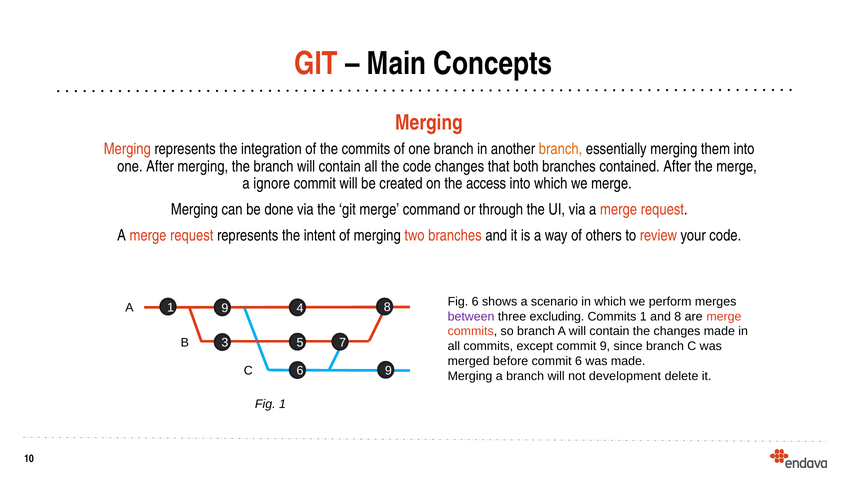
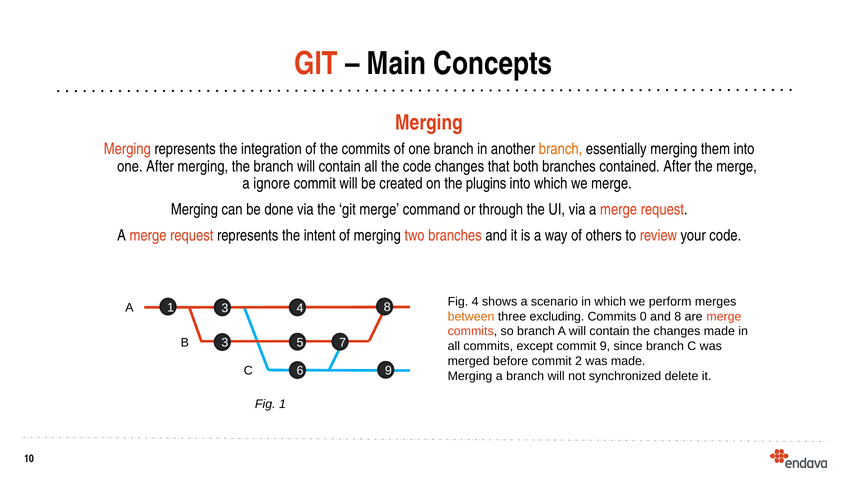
access: access -> plugins (486, 183)
Fig 6: 6 -> 4 (475, 301)
1 9: 9 -> 3 (225, 308)
between colour: purple -> orange (471, 316)
Commits 1: 1 -> 0 (643, 316)
commit 6: 6 -> 2 (578, 361)
development: development -> synchronized (625, 376)
